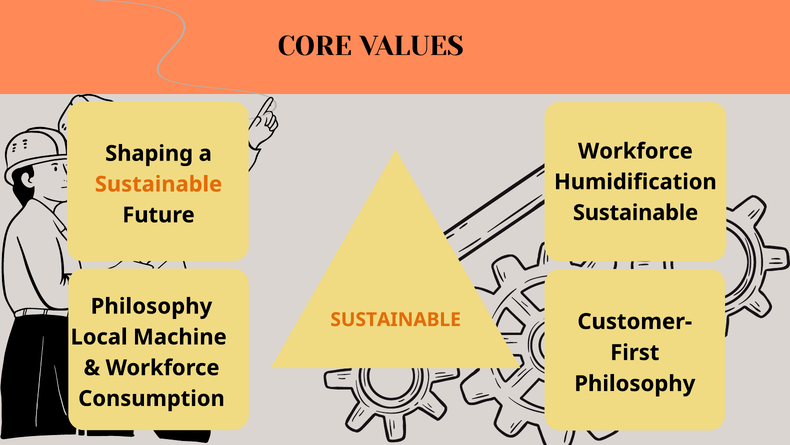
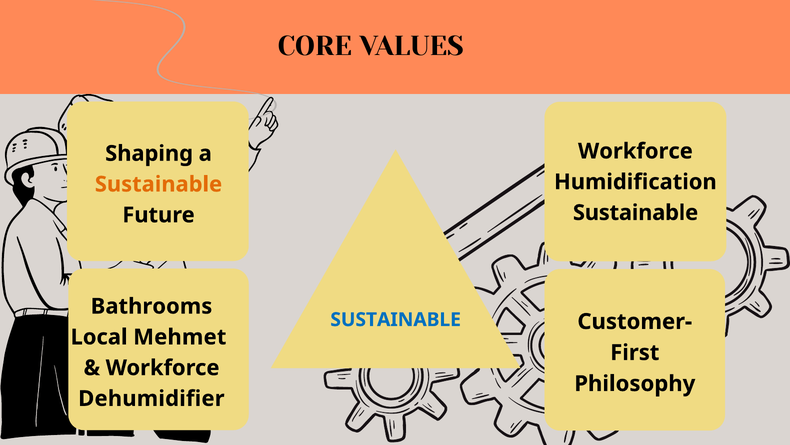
Philosophy: Philosophy -> Bathrooms (152, 306)
SUSTAINABLE colour: orange -> blue (396, 319)
Machine: Machine -> Mehmet (180, 337)
Consumption: Consumption -> Dehumidifier (151, 398)
